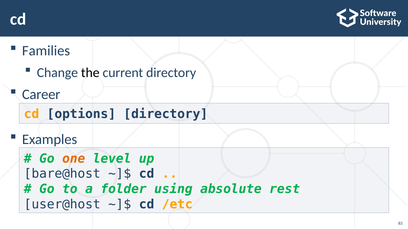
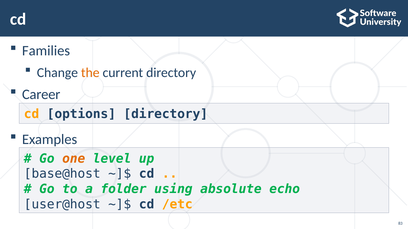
the colour: black -> orange (90, 73)
bare@host: bare@host -> base@host (62, 174)
rest: rest -> echo (285, 189)
